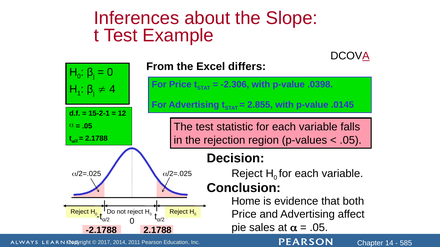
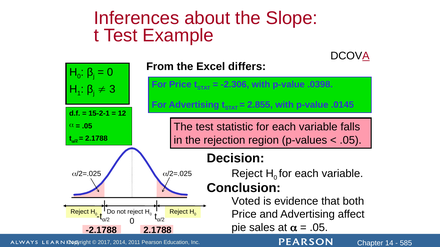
4: 4 -> 3 (112, 89)
Home: Home -> Voted (246, 201)
